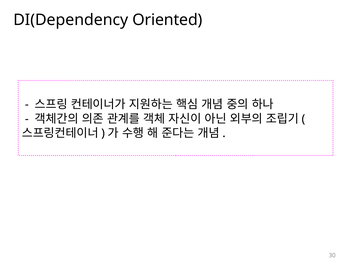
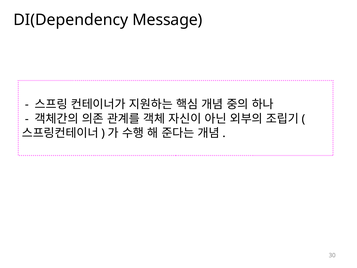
Oriented: Oriented -> Message (167, 20)
